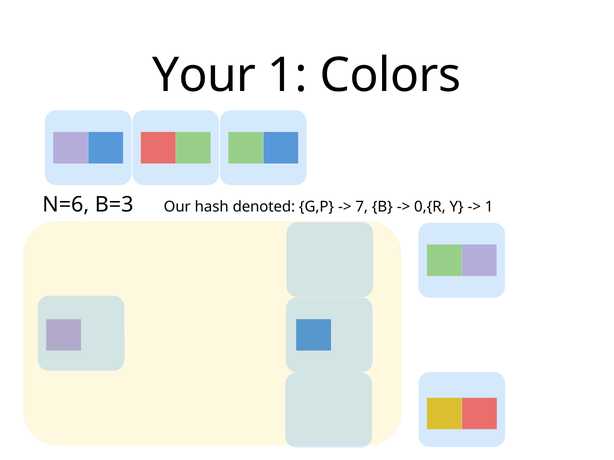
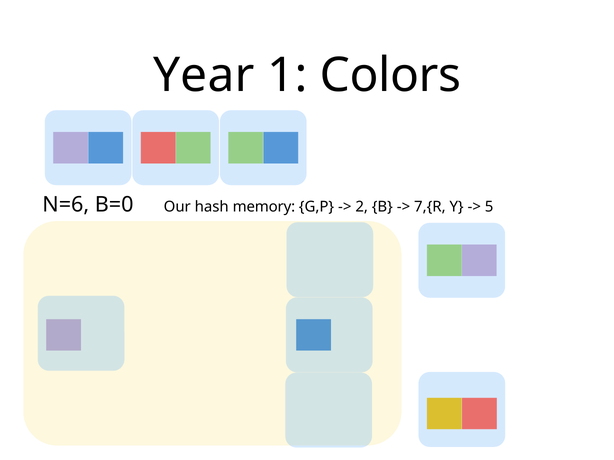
Your: Your -> Year (204, 75)
B=3: B=3 -> B=0 (114, 205)
denoted: denoted -> memory (264, 207)
7: 7 -> 2 (362, 207)
0,{R: 0,{R -> 7,{R (430, 207)
1: 1 -> 5 (489, 207)
